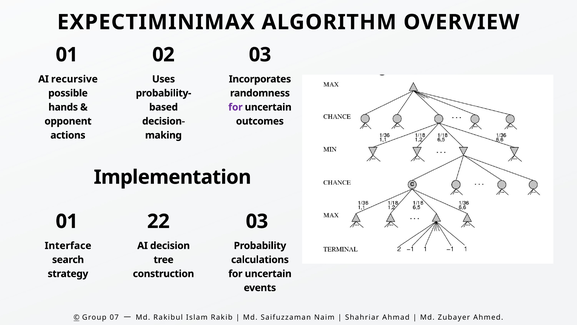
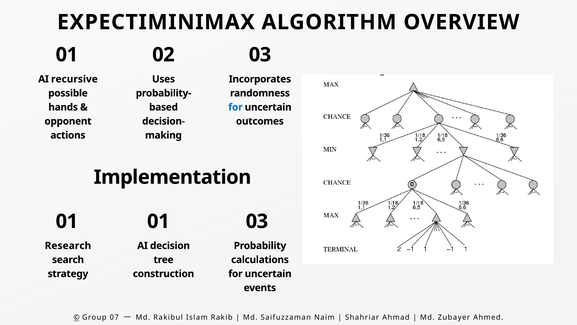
for colour: purple -> blue (235, 107)
01 22: 22 -> 01 (158, 221)
Interface: Interface -> Research (68, 245)
